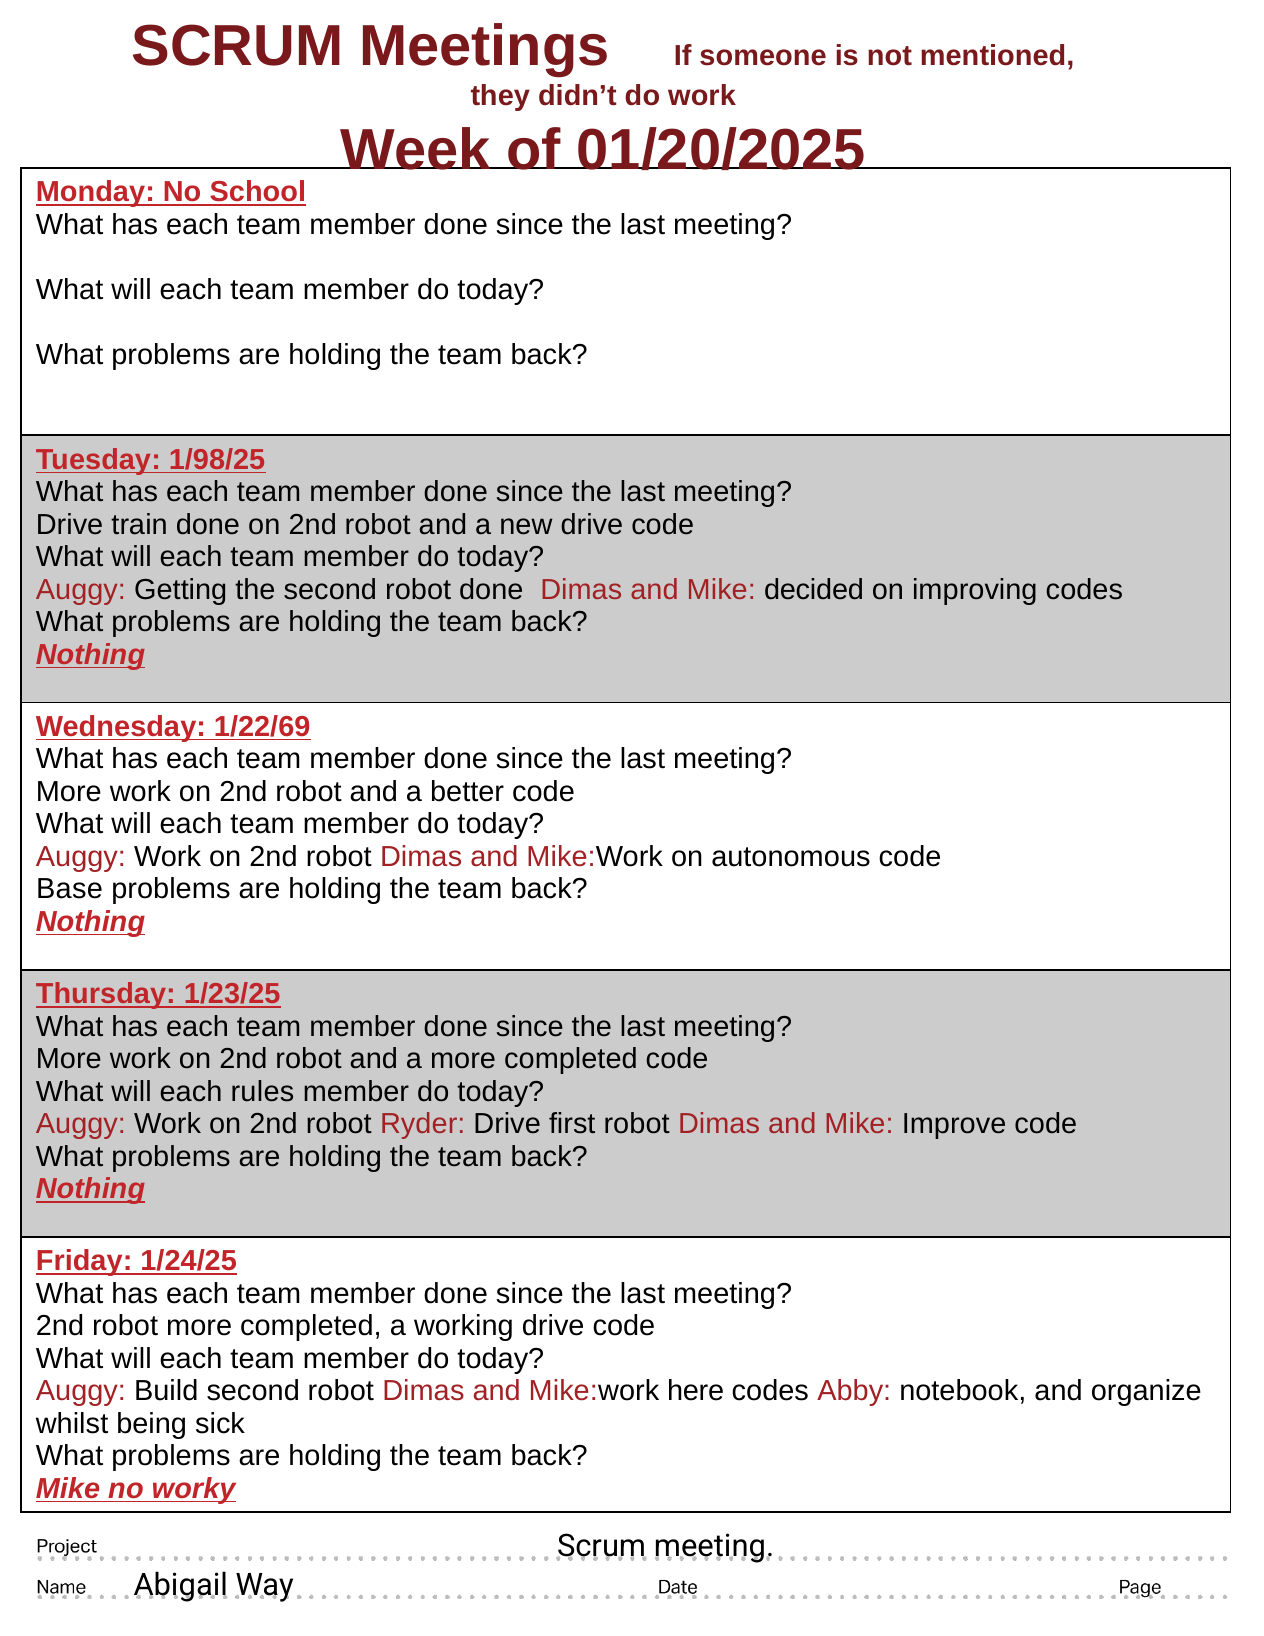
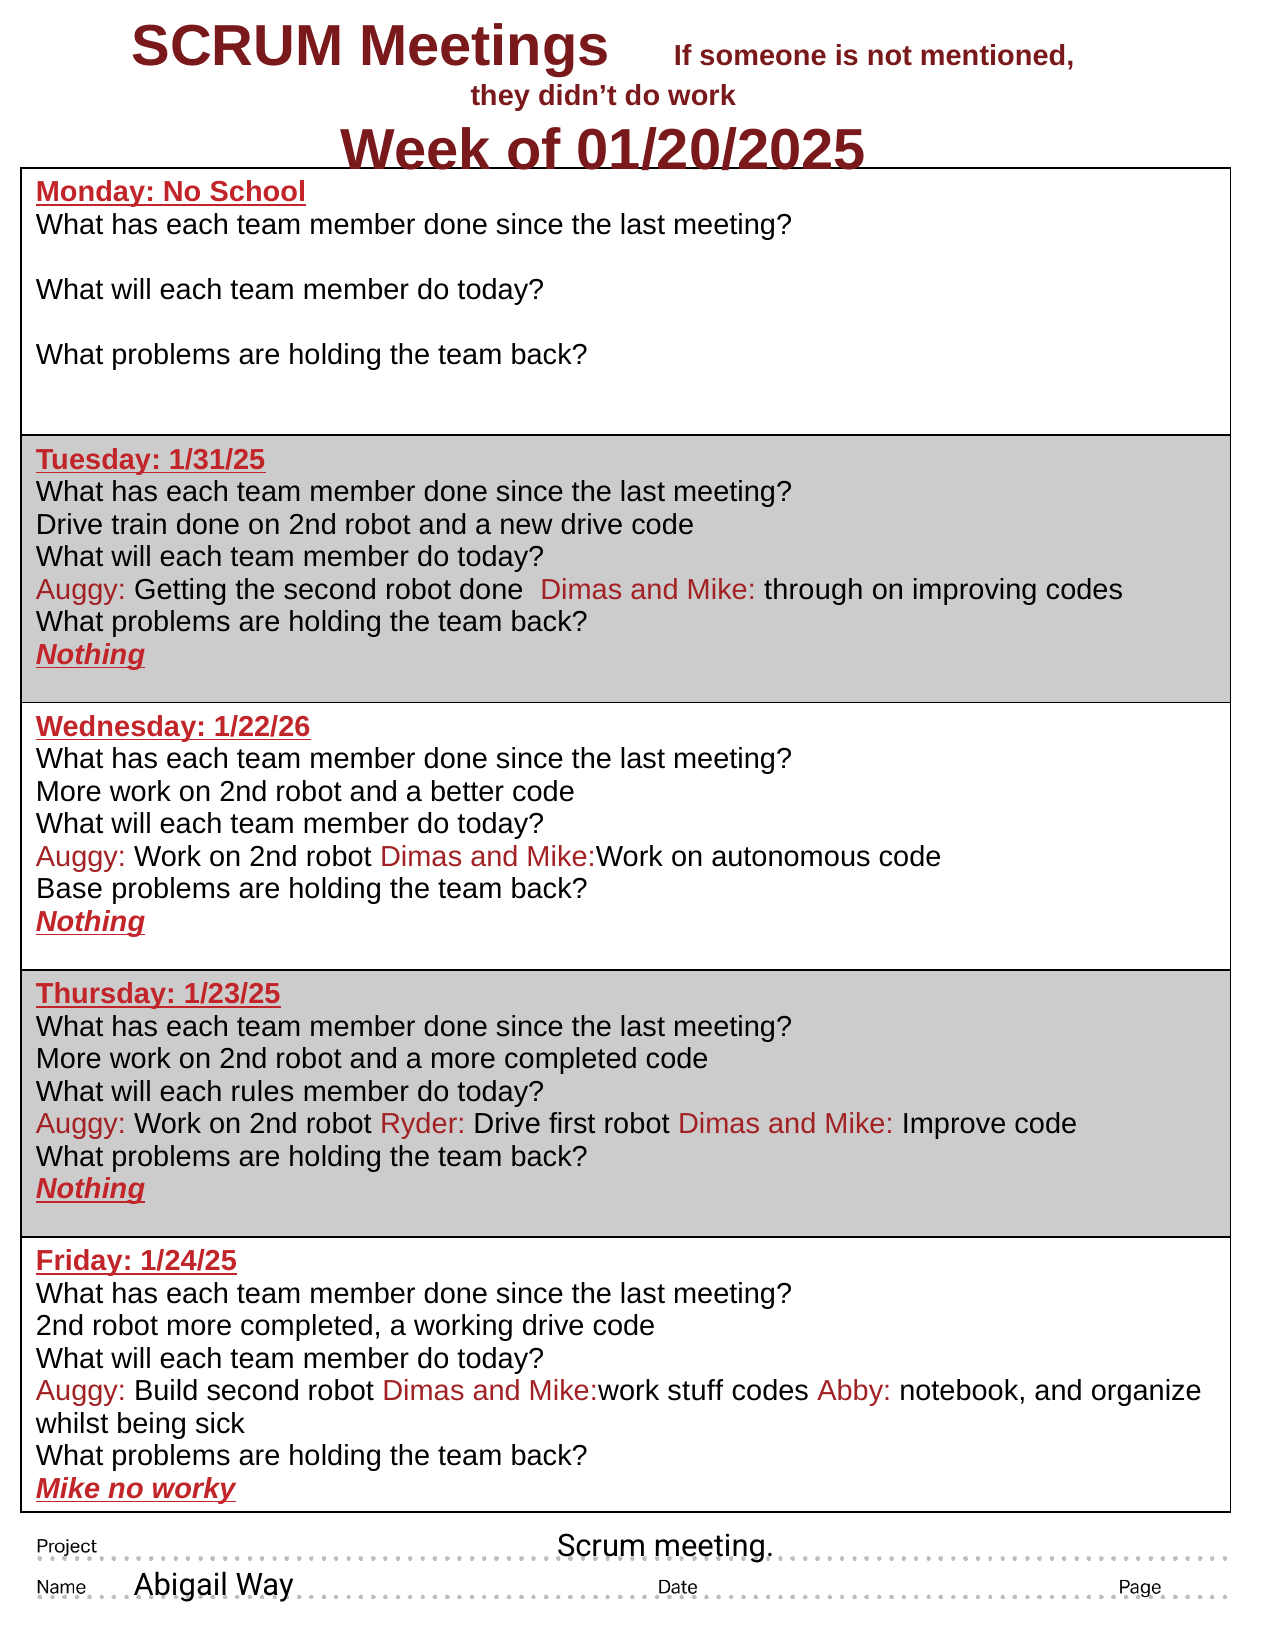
1/98/25: 1/98/25 -> 1/31/25 (217, 459)
decided: decided -> through (814, 589)
1/22/69: 1/22/69 -> 1/22/26 (262, 727)
here: here -> stuff (695, 1391)
